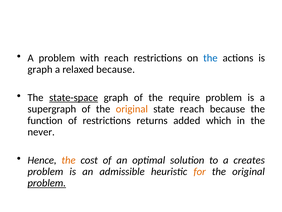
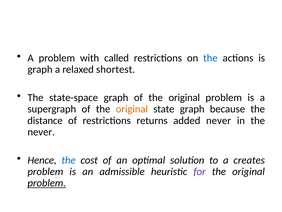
with reach: reach -> called (117, 58)
relaxed because: because -> shortest (116, 69)
state-space underline: present -> none (74, 97)
graph of the require: require -> original (184, 97)
state reach: reach -> graph (192, 109)
function: function -> distance (45, 120)
added which: which -> never (219, 120)
the colour: orange -> blue (69, 160)
for colour: orange -> purple (200, 171)
